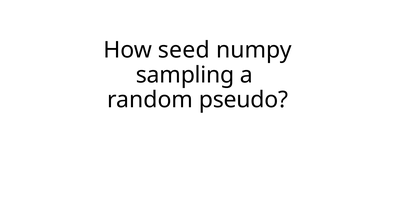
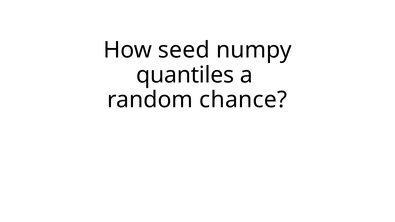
sampling: sampling -> quantiles (185, 75)
pseudo: pseudo -> chance (243, 100)
